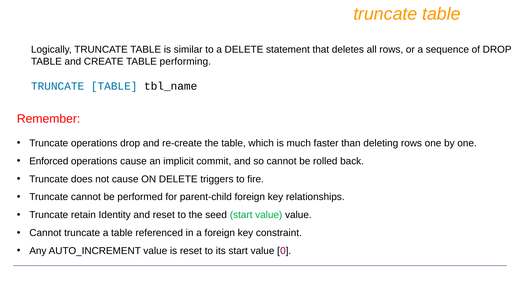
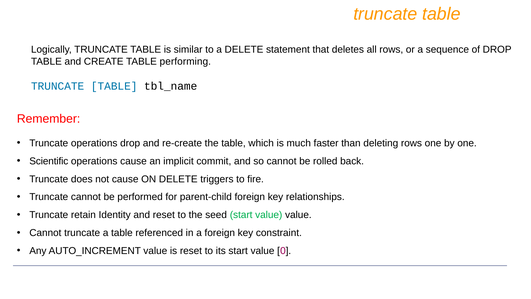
Enforced: Enforced -> Scientific (49, 161)
